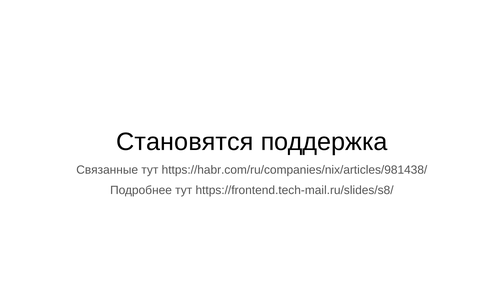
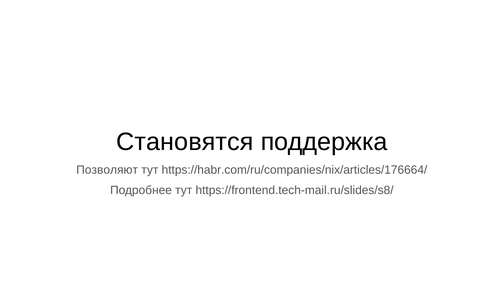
Связанные: Связанные -> Позволяют (107, 170)
https://habr.com/ru/companies/nix/articles/981438/: https://habr.com/ru/companies/nix/articles/981438/ -> https://habr.com/ru/companies/nix/articles/176664/ (294, 170)
